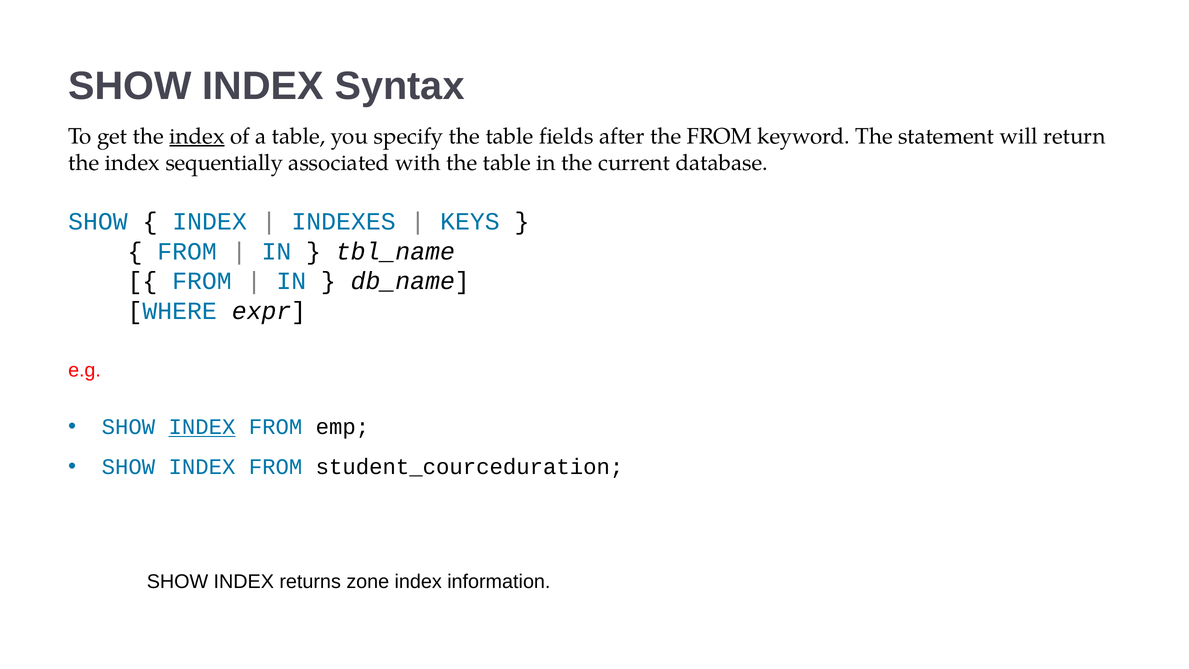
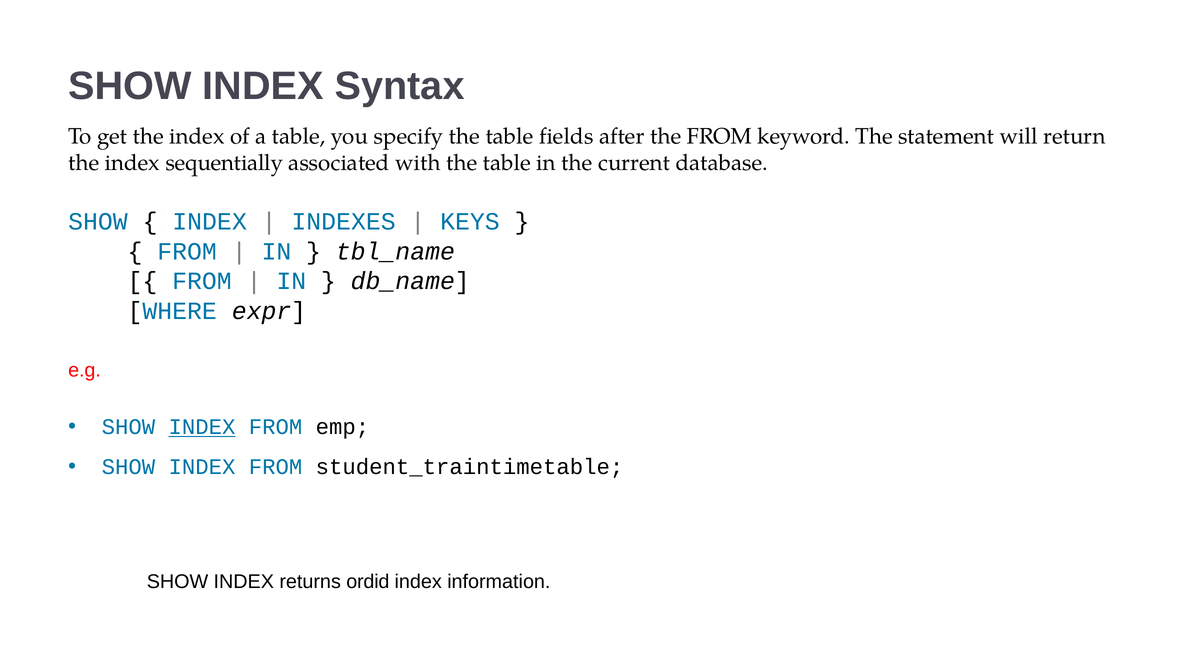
index underline: present -> none (197, 136)
student_courceduration: student_courceduration -> student_traintimetable (469, 467)
zone: zone -> ordid (368, 582)
